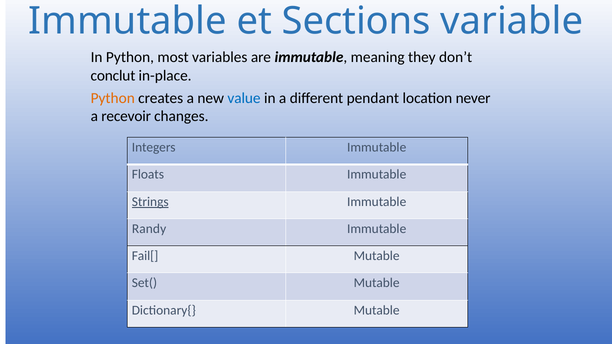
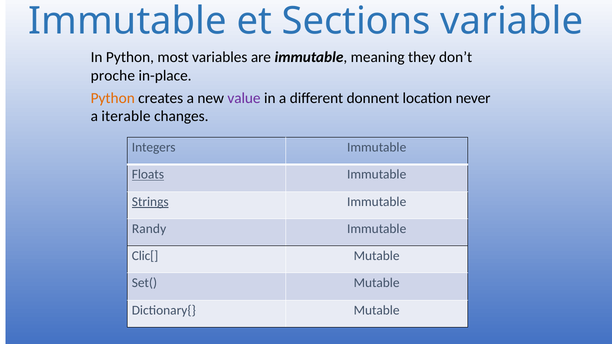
conclut: conclut -> proche (113, 76)
value colour: blue -> purple (244, 98)
pendant: pendant -> donnent (373, 98)
recevoir: recevoir -> iterable (126, 116)
Floats underline: none -> present (148, 175)
Fail[: Fail[ -> Clic[ (145, 256)
